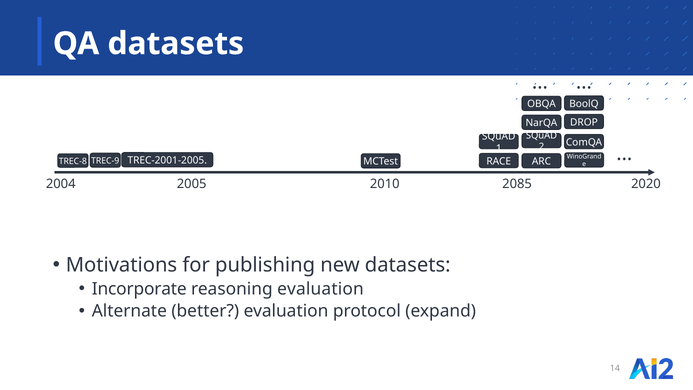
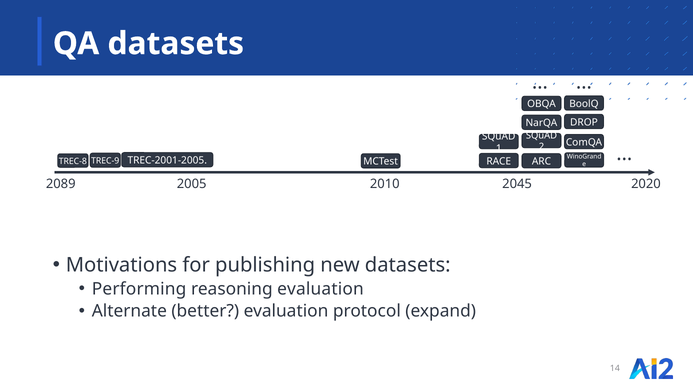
2004: 2004 -> 2089 (61, 184)
2085: 2085 -> 2045 (517, 184)
Incorporate: Incorporate -> Performing (139, 289)
